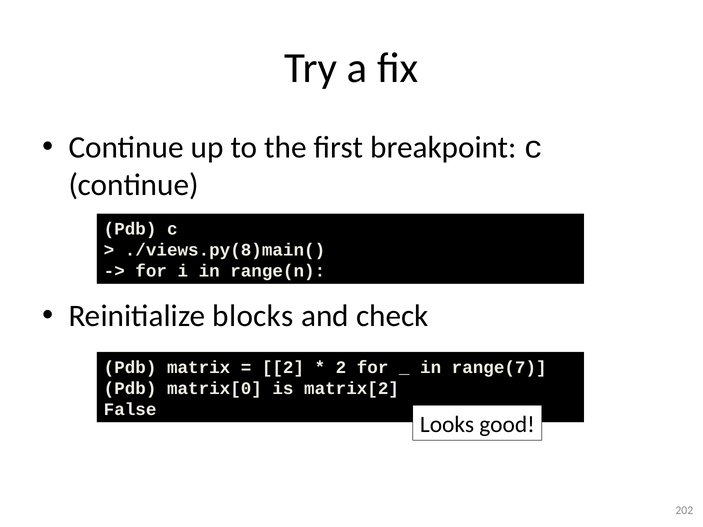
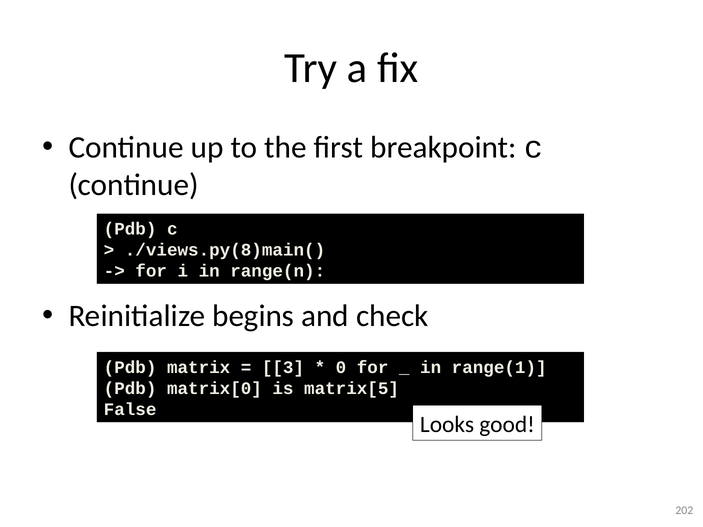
blocks: blocks -> begins (253, 316)
2: 2 -> 3 (283, 367)
2: 2 -> 0 (341, 367)
range(7: range(7 -> range(1 (499, 367)
matrix[2: matrix[2 -> matrix[5 (352, 388)
